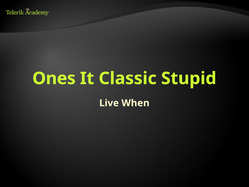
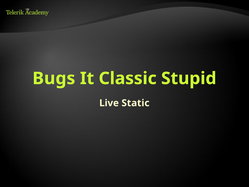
Ones: Ones -> Bugs (54, 78)
When: When -> Static (135, 103)
